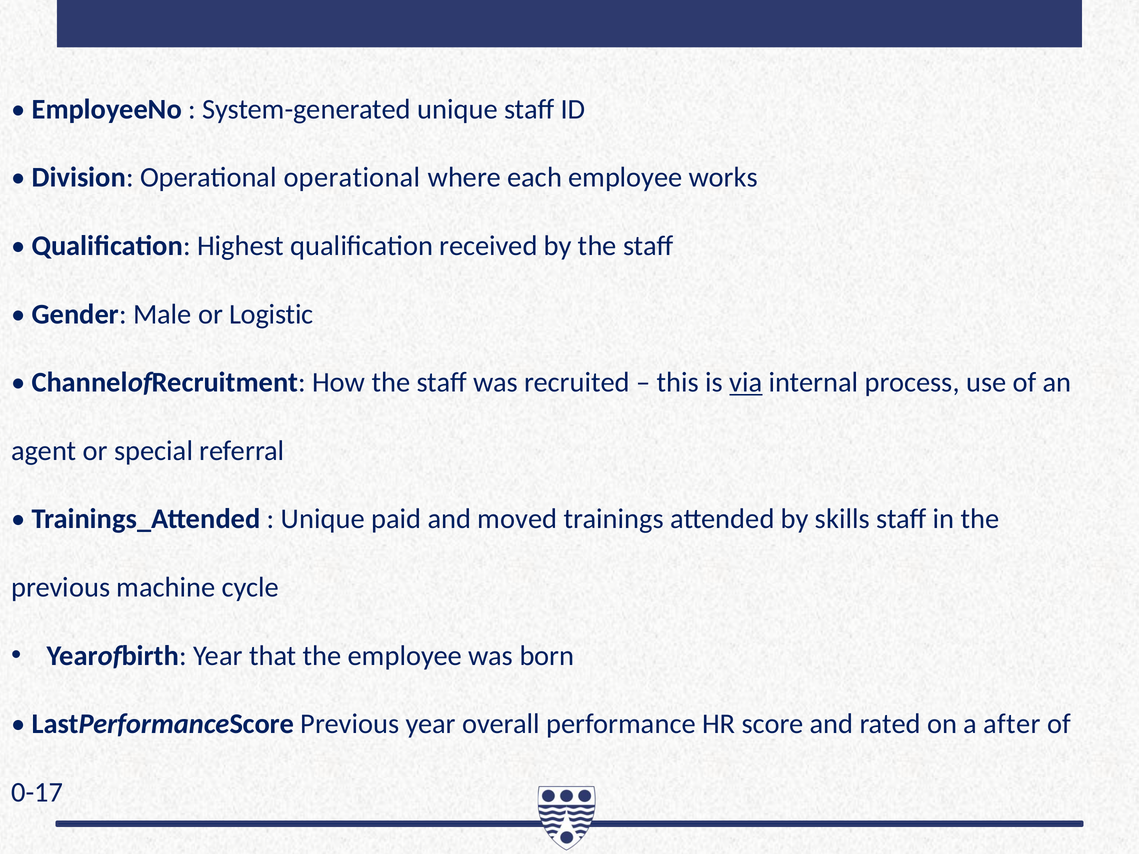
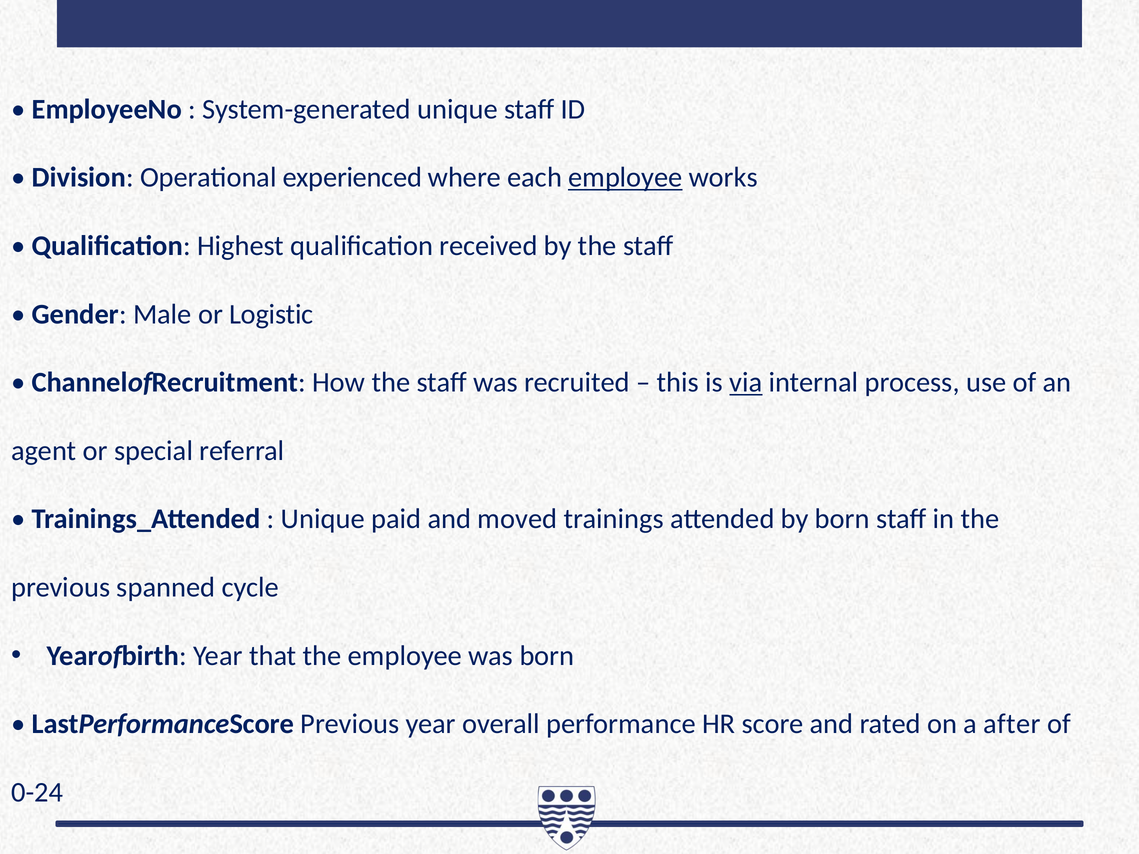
Operational operational: operational -> experienced (352, 178)
employee underline: none -> present (625, 178)
by skills: skills -> born (842, 519)
machine: machine -> spanned (166, 588)
0-17: 0-17 -> 0-24 (37, 793)
